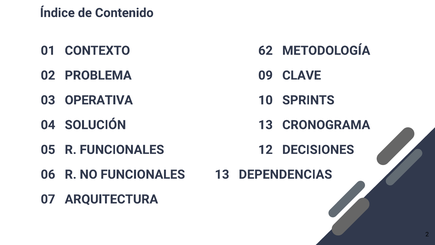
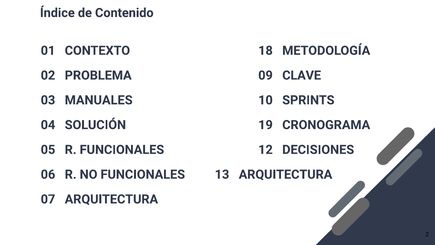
62: 62 -> 18 (266, 51)
OPERATIVA: OPERATIVA -> MANUALES (99, 100)
SOLUCIÓN 13: 13 -> 19 (266, 125)
13 DEPENDENCIAS: DEPENDENCIAS -> ARQUITECTURA (286, 174)
